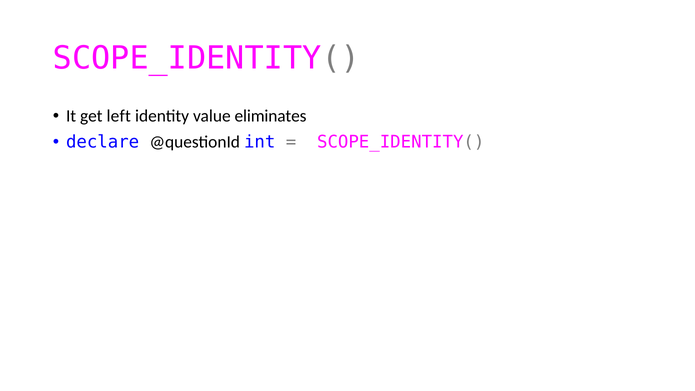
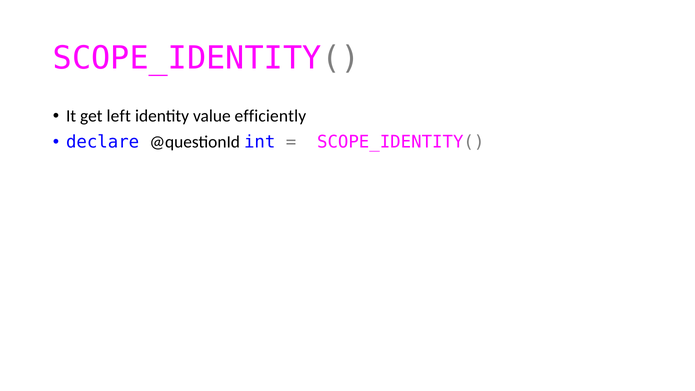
eliminates: eliminates -> efficiently (270, 116)
